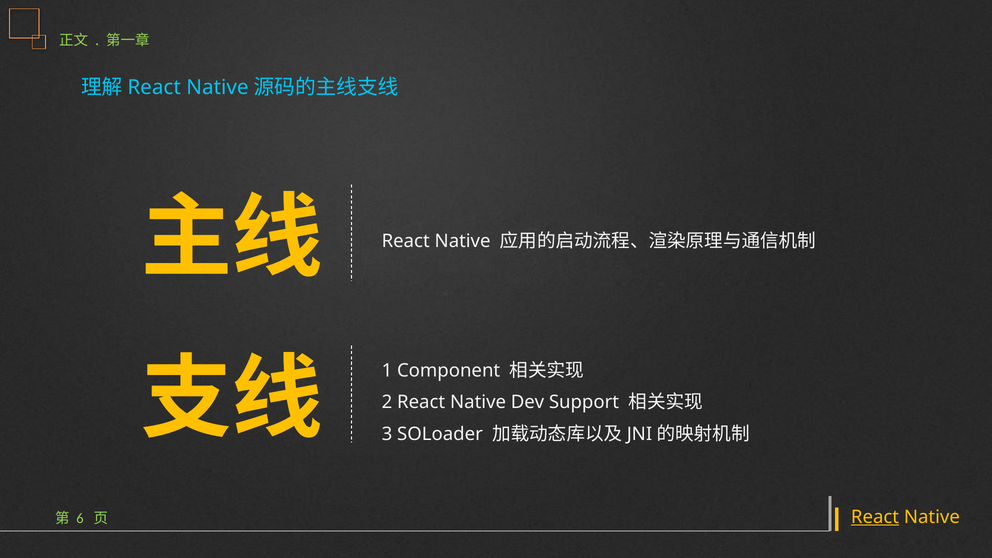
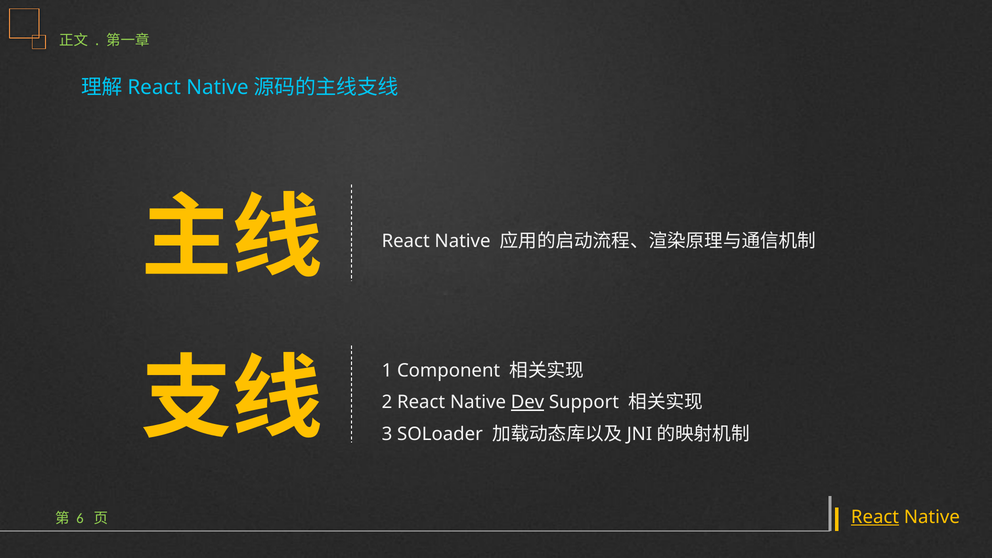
Dev underline: none -> present (527, 402)
